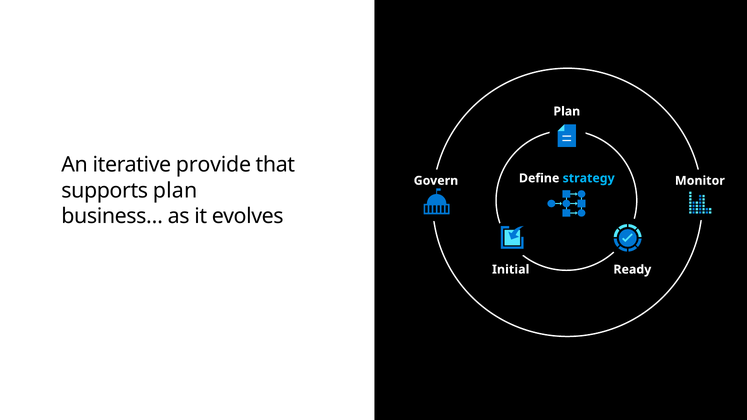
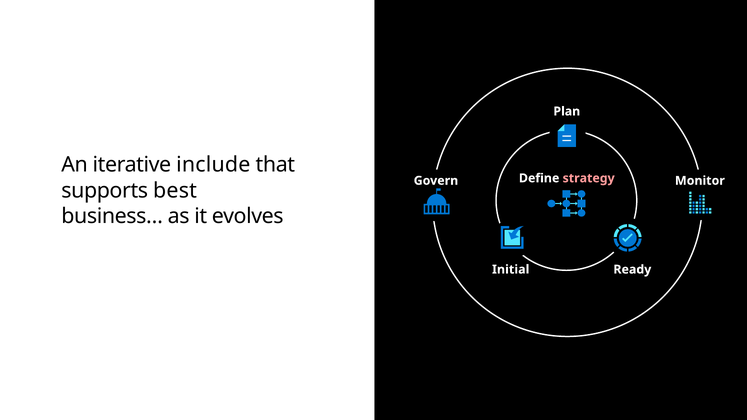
provide: provide -> include (213, 165)
strategy colour: light blue -> pink (589, 178)
supports plan: plan -> best (175, 191)
